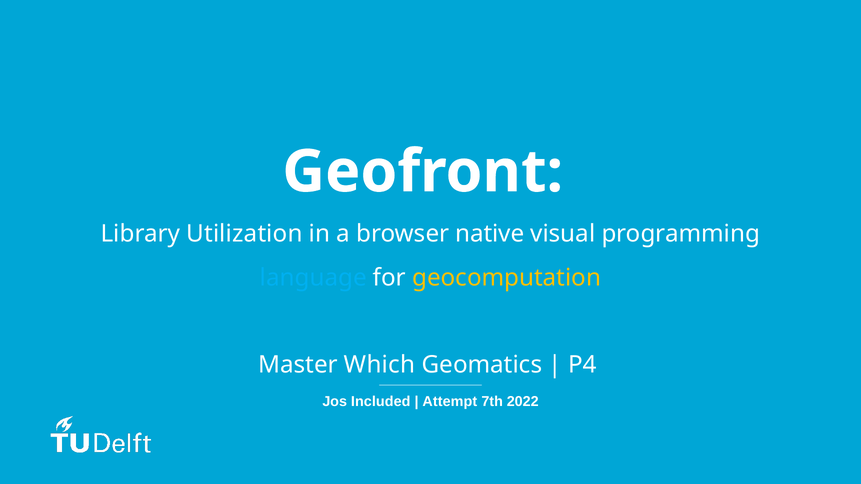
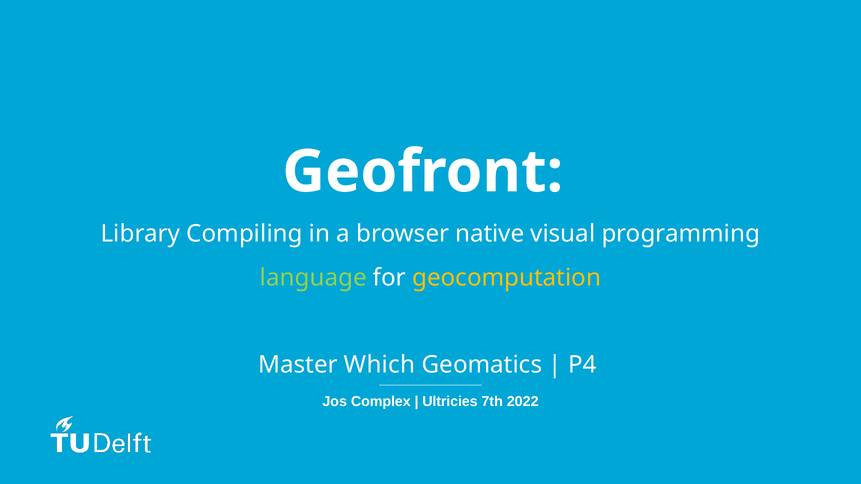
Utilization: Utilization -> Compiling (245, 234)
language colour: light blue -> light green (313, 278)
Included: Included -> Complex (381, 402)
Attempt: Attempt -> Ultricies (450, 402)
